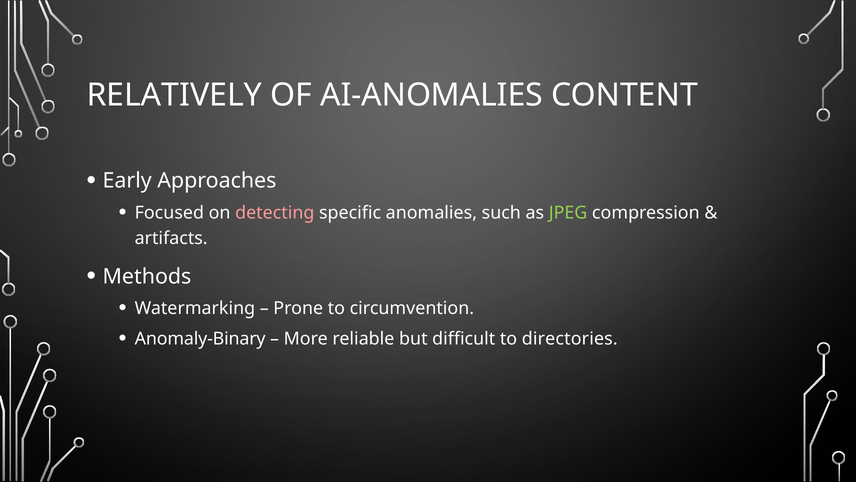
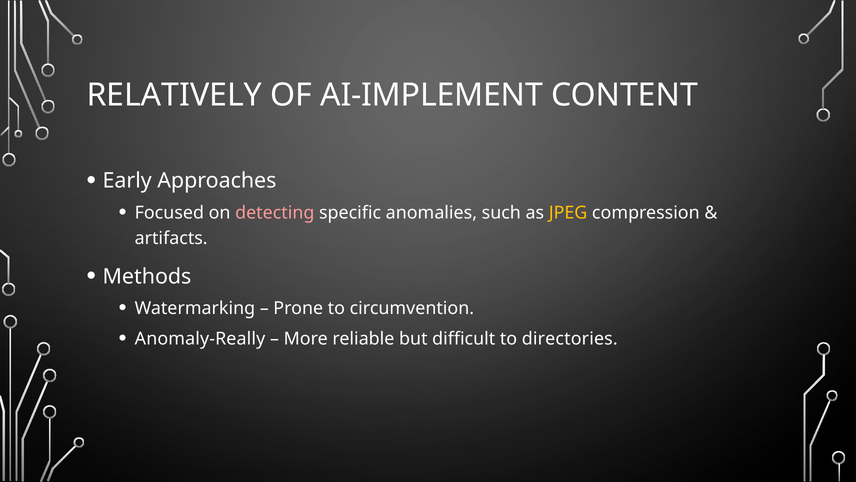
AI-ANOMALIES: AI-ANOMALIES -> AI-IMPLEMENT (432, 95)
JPEG colour: light green -> yellow (568, 213)
Anomaly-Binary: Anomaly-Binary -> Anomaly-Really (200, 338)
